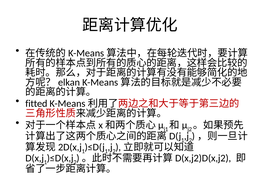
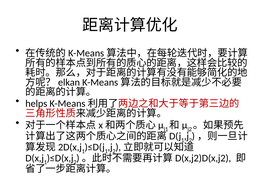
fitted: fitted -> helps (36, 104)
